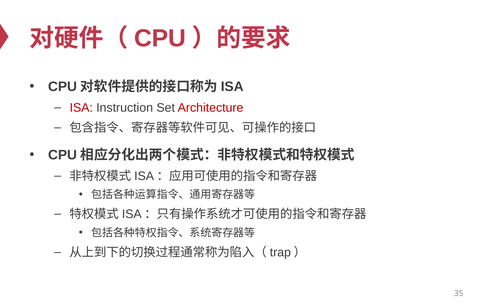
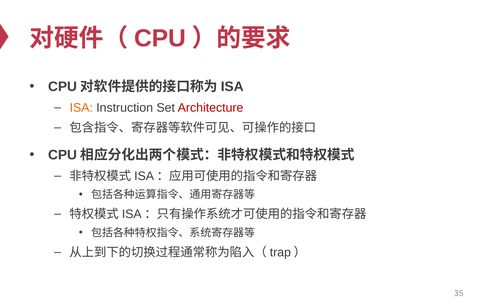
ISA colour: red -> orange (81, 108)
